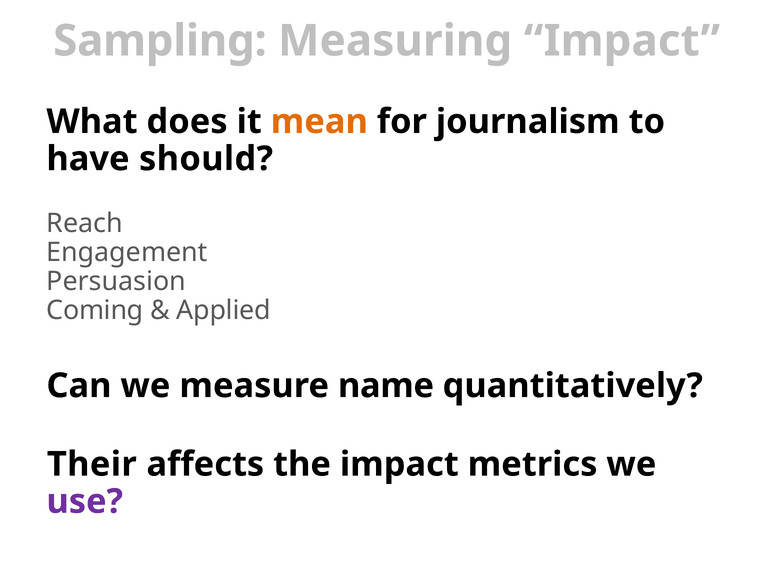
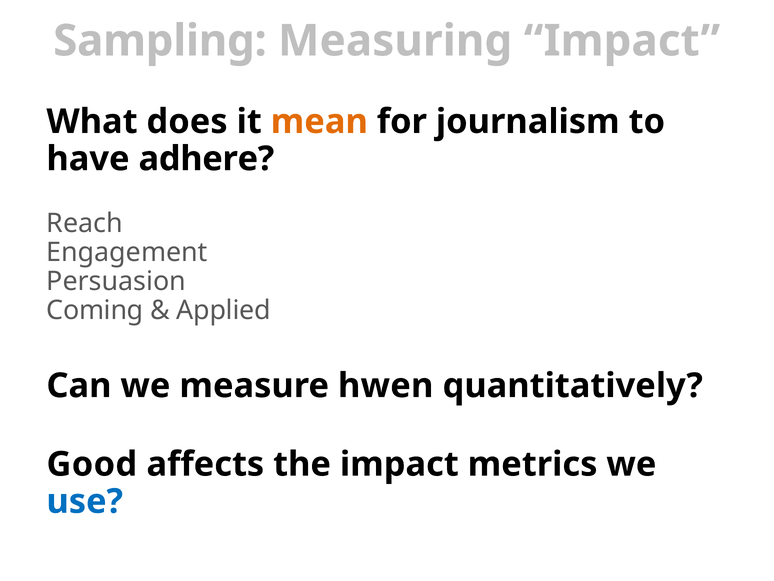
should: should -> adhere (206, 159)
name: name -> hwen (386, 385)
Their: Their -> Good (92, 464)
use colour: purple -> blue (85, 501)
